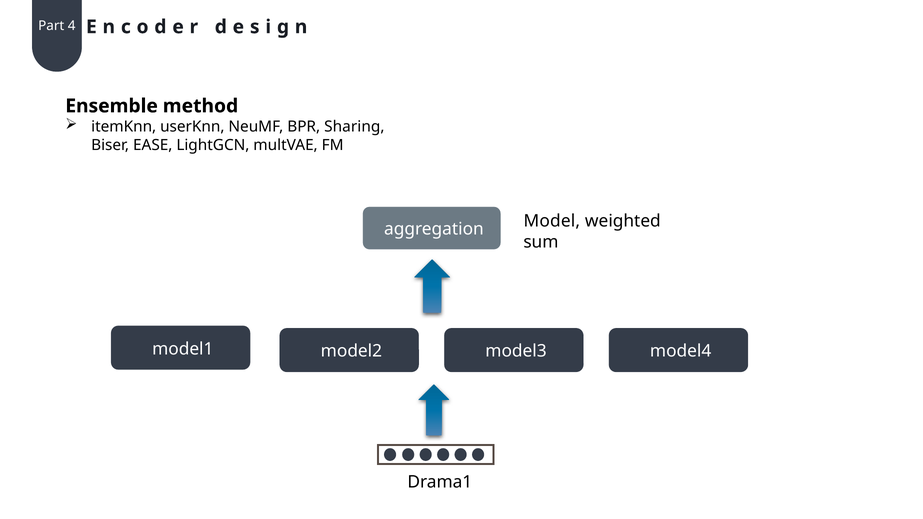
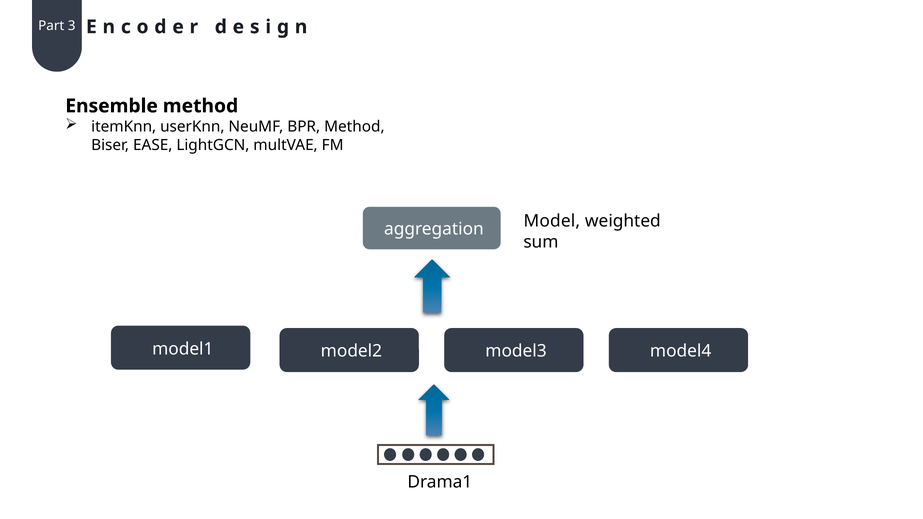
4: 4 -> 3 (72, 26)
BPR Sharing: Sharing -> Method (354, 127)
